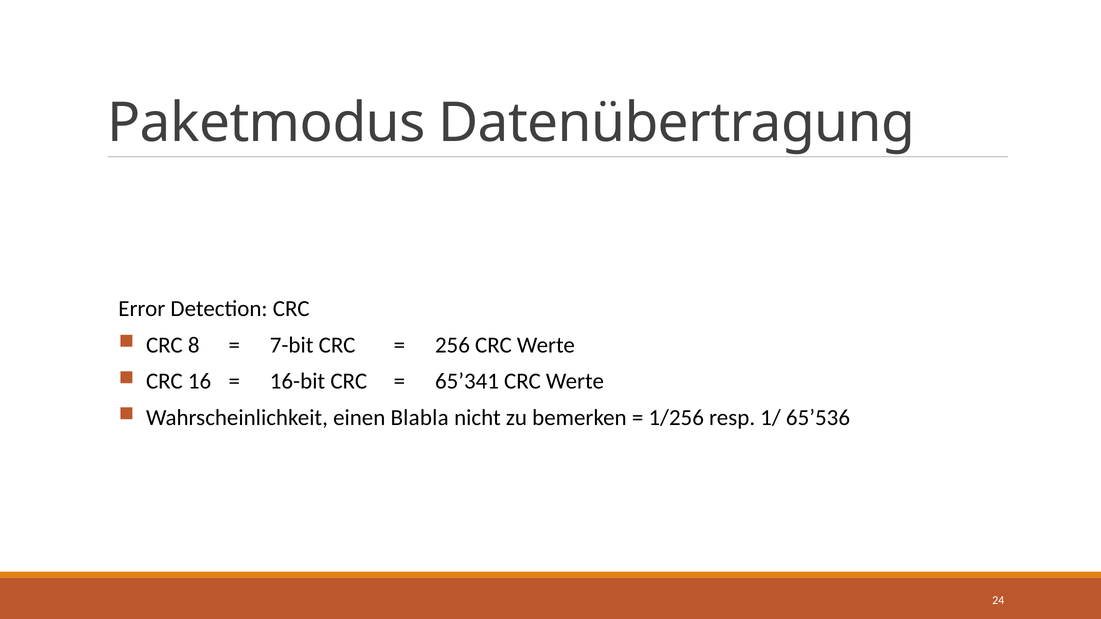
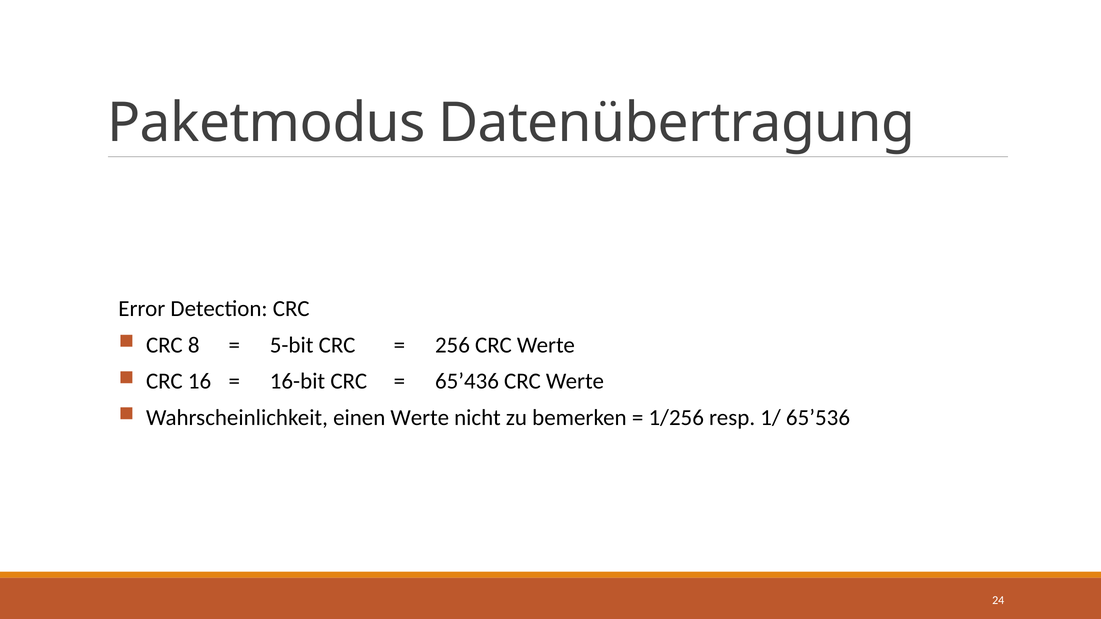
7-bit: 7-bit -> 5-bit (292, 345)
65’341: 65’341 -> 65’436 (467, 381)
einen Blabla: Blabla -> Werte (420, 418)
